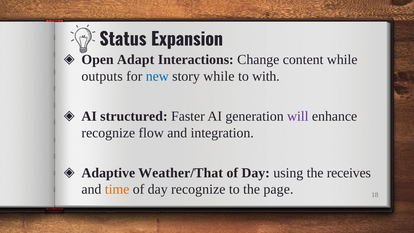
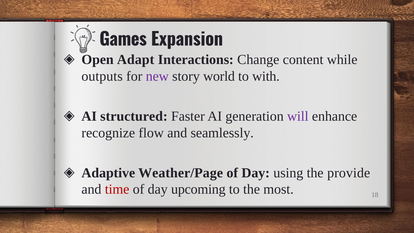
Status: Status -> Games (123, 40)
new colour: blue -> purple (157, 76)
story while: while -> world (219, 76)
integration: integration -> seamlessly (222, 133)
Weather/That: Weather/That -> Weather/Page (181, 173)
receives: receives -> provide (349, 173)
time colour: orange -> red (117, 189)
day recognize: recognize -> upcoming (198, 189)
page: page -> most (279, 189)
